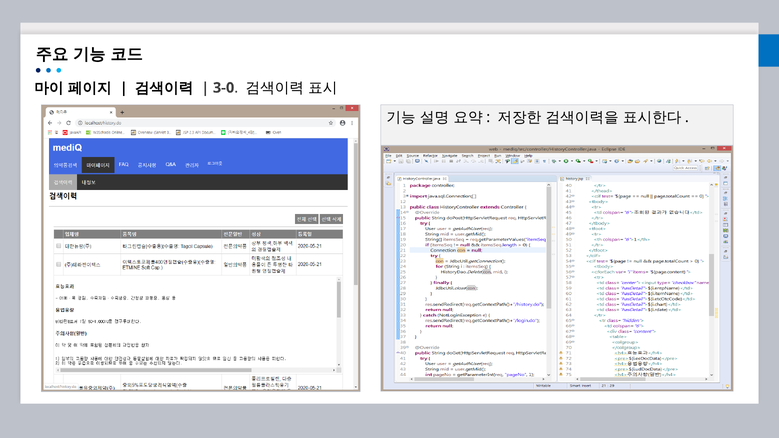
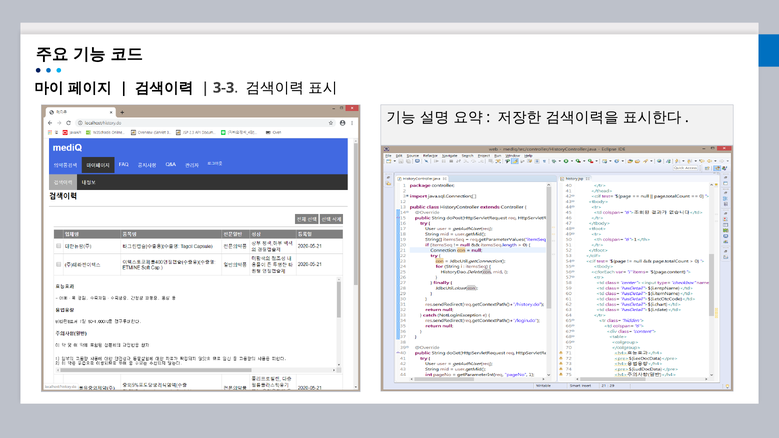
3-0: 3-0 -> 3-3 (224, 88)
